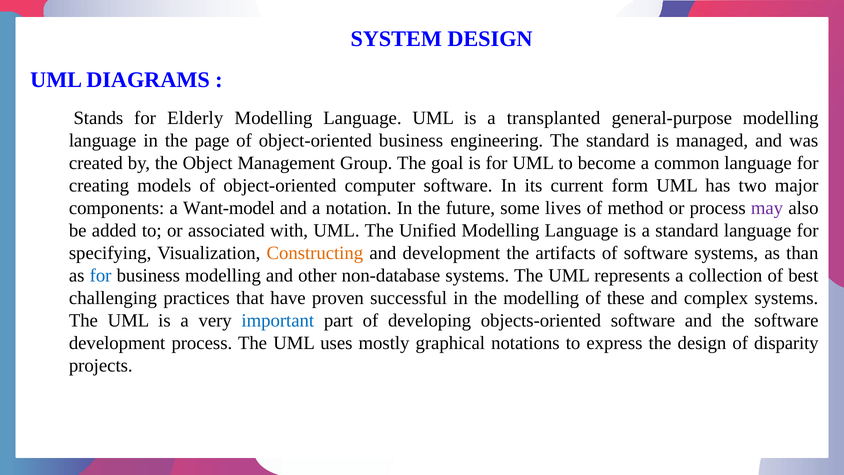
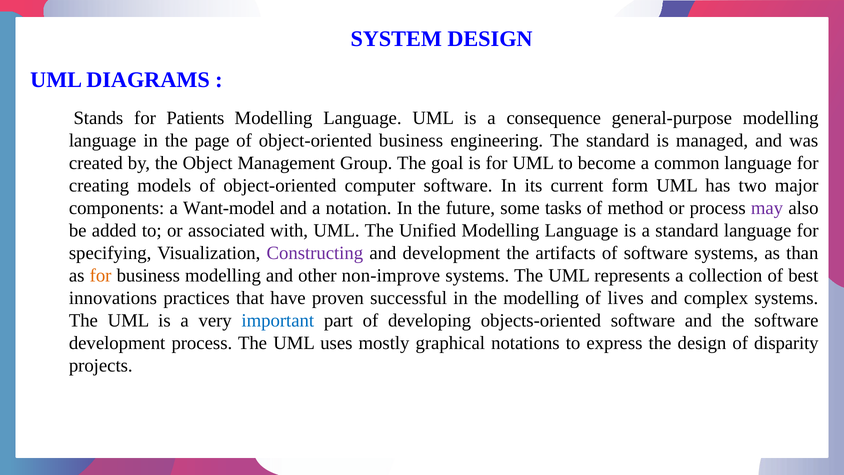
Elderly: Elderly -> Patients (195, 118)
transplanted: transplanted -> consequence (554, 118)
lives: lives -> tasks (563, 208)
Constructing colour: orange -> purple (315, 253)
for colour: blue -> orange (101, 276)
non-database: non-database -> non-improve (391, 276)
challenging: challenging -> innovations (113, 298)
these: these -> lives (626, 298)
